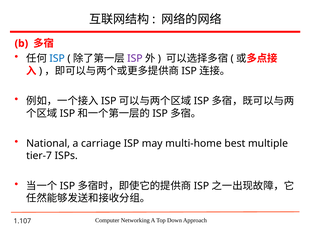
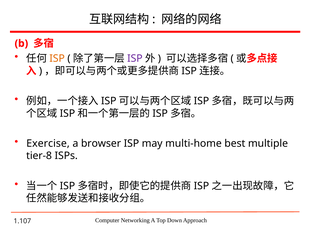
ISP colour: blue -> orange (57, 58)
National: National -> Exercise (48, 143)
carriage: carriage -> browser (101, 143)
tier-7: tier-7 -> tier-8 (39, 155)
